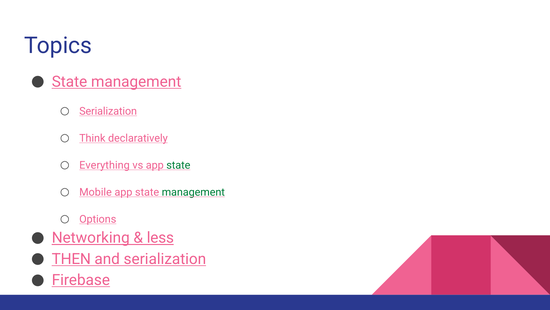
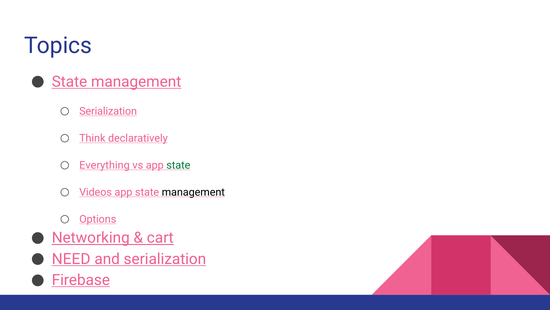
Mobile: Mobile -> Videos (96, 192)
management colour: green -> black (193, 192)
less: less -> cart (160, 237)
THEN: THEN -> NEED (71, 259)
